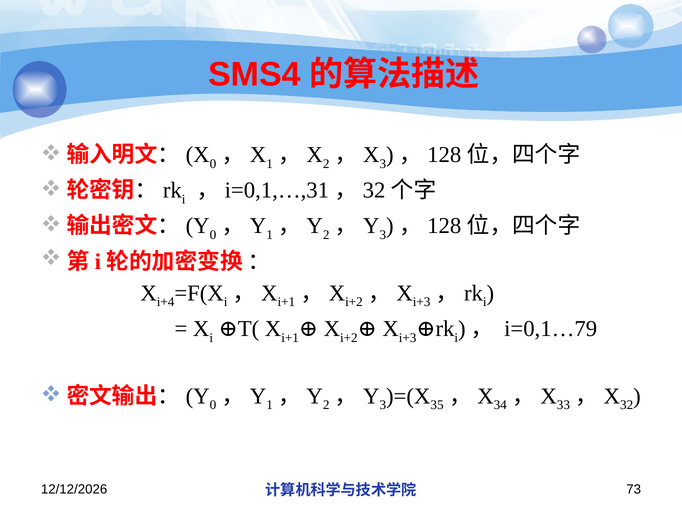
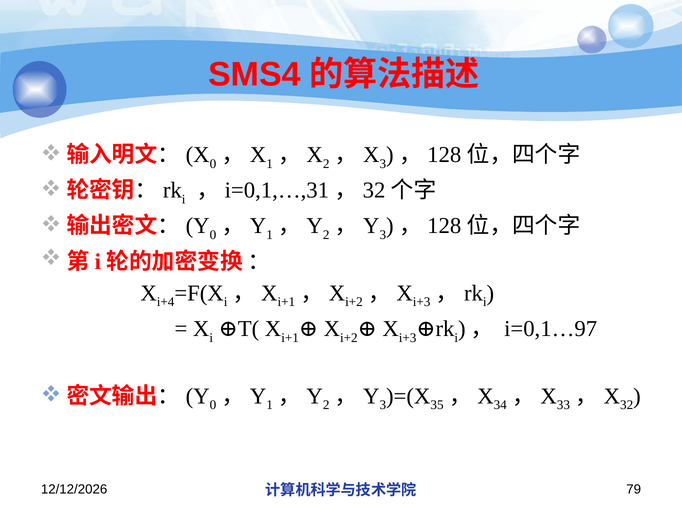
i=0,1…79: i=0,1…79 -> i=0,1…97 (551, 329)
73: 73 -> 79 (634, 490)
